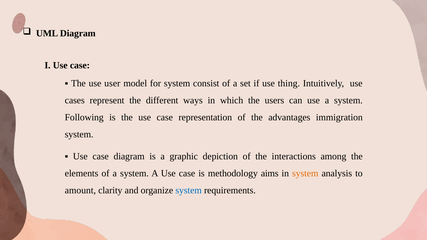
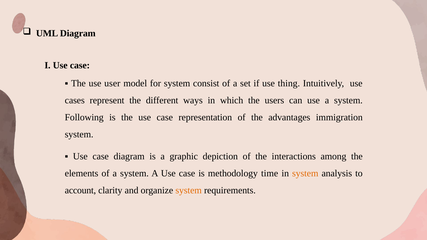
aims: aims -> time (270, 173)
amount: amount -> account (80, 190)
system colour: blue -> orange (189, 190)
